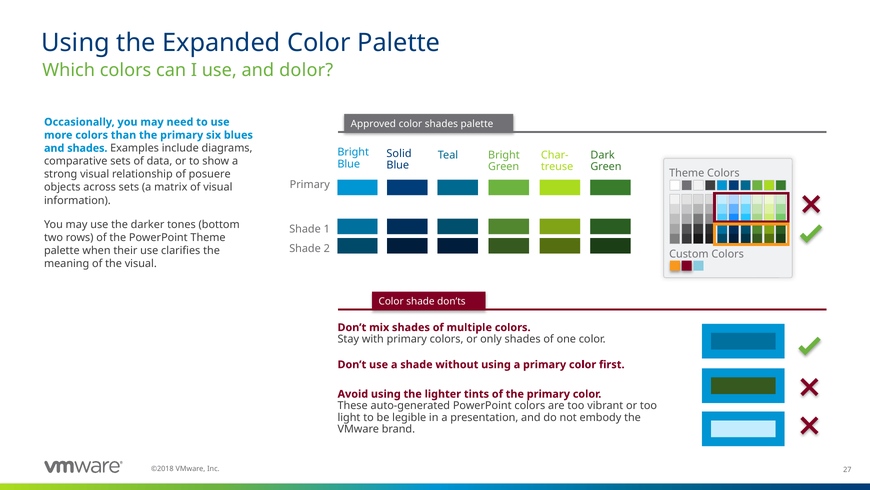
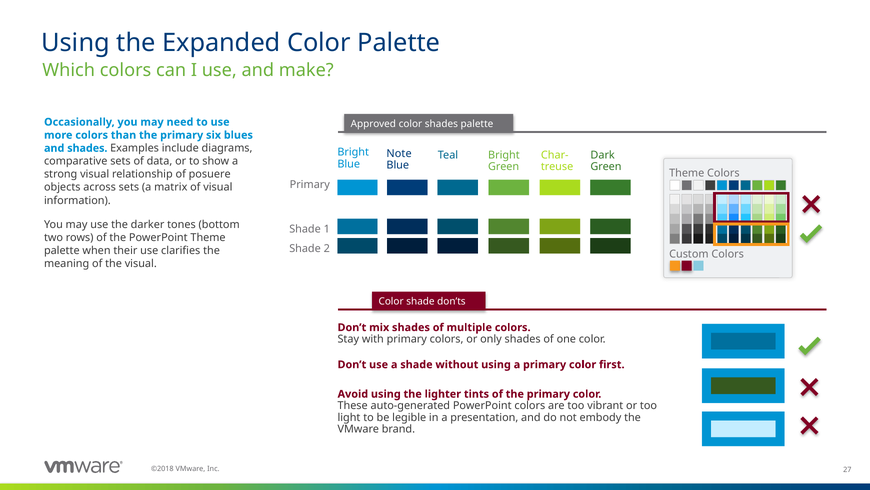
dolor: dolor -> make (306, 70)
Solid: Solid -> Note (399, 153)
